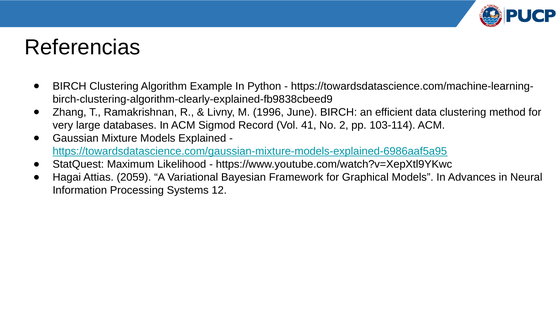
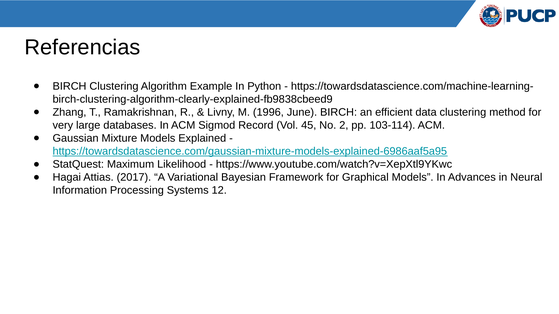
41: 41 -> 45 (309, 125)
2059: 2059 -> 2017 (134, 178)
